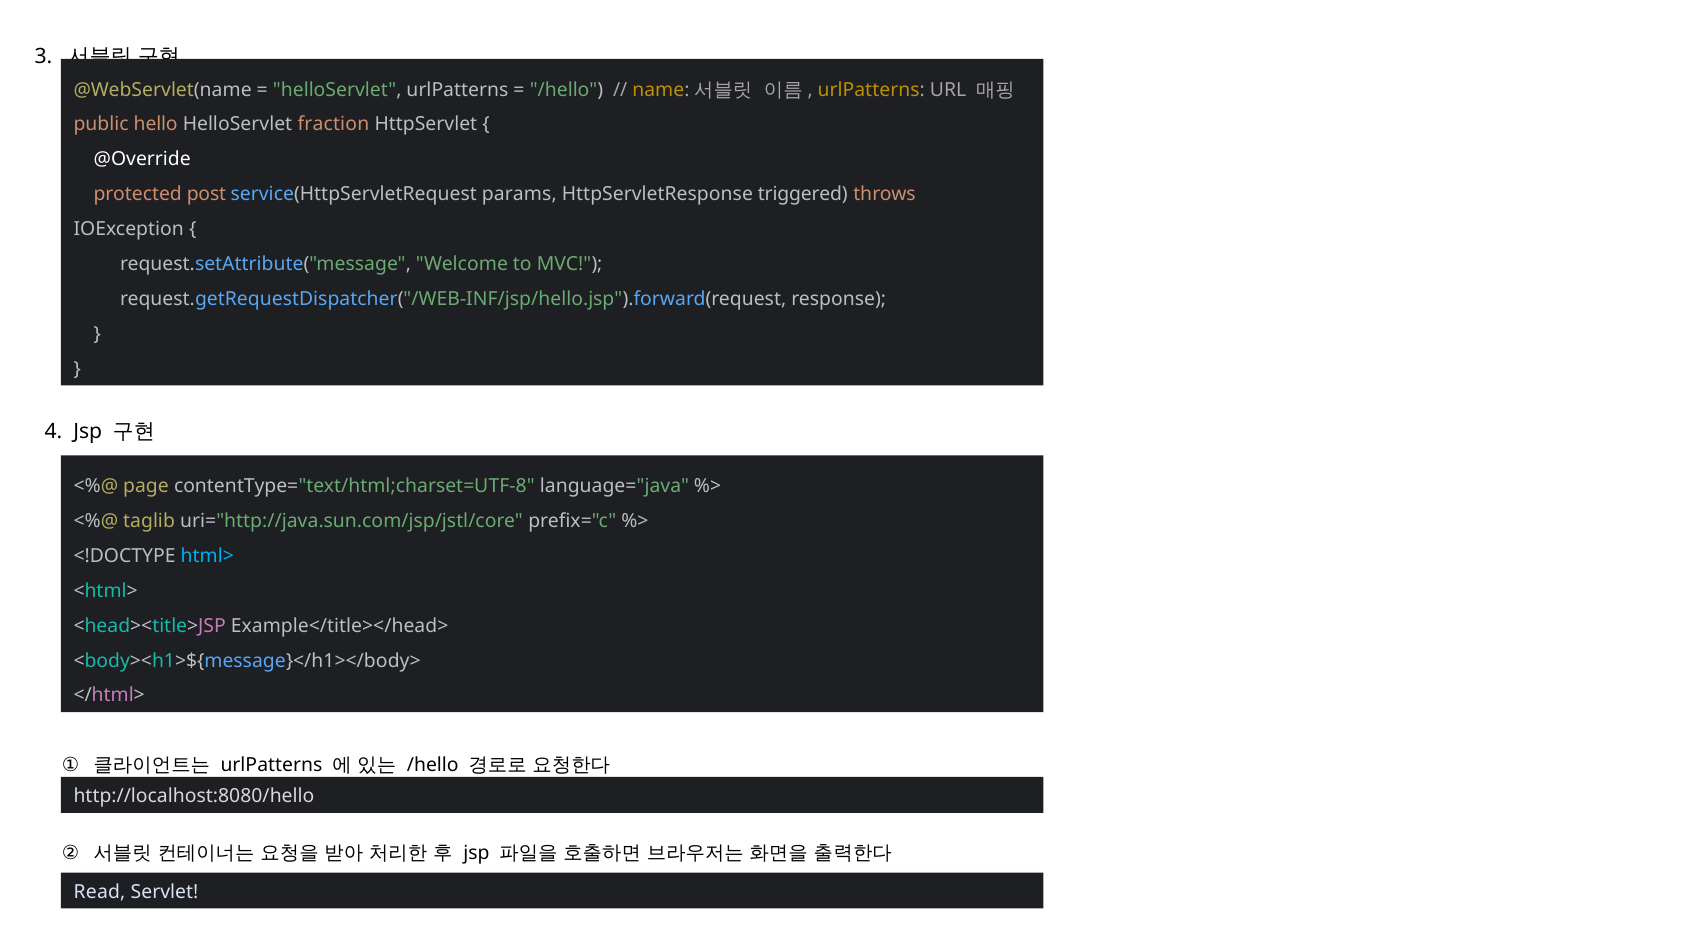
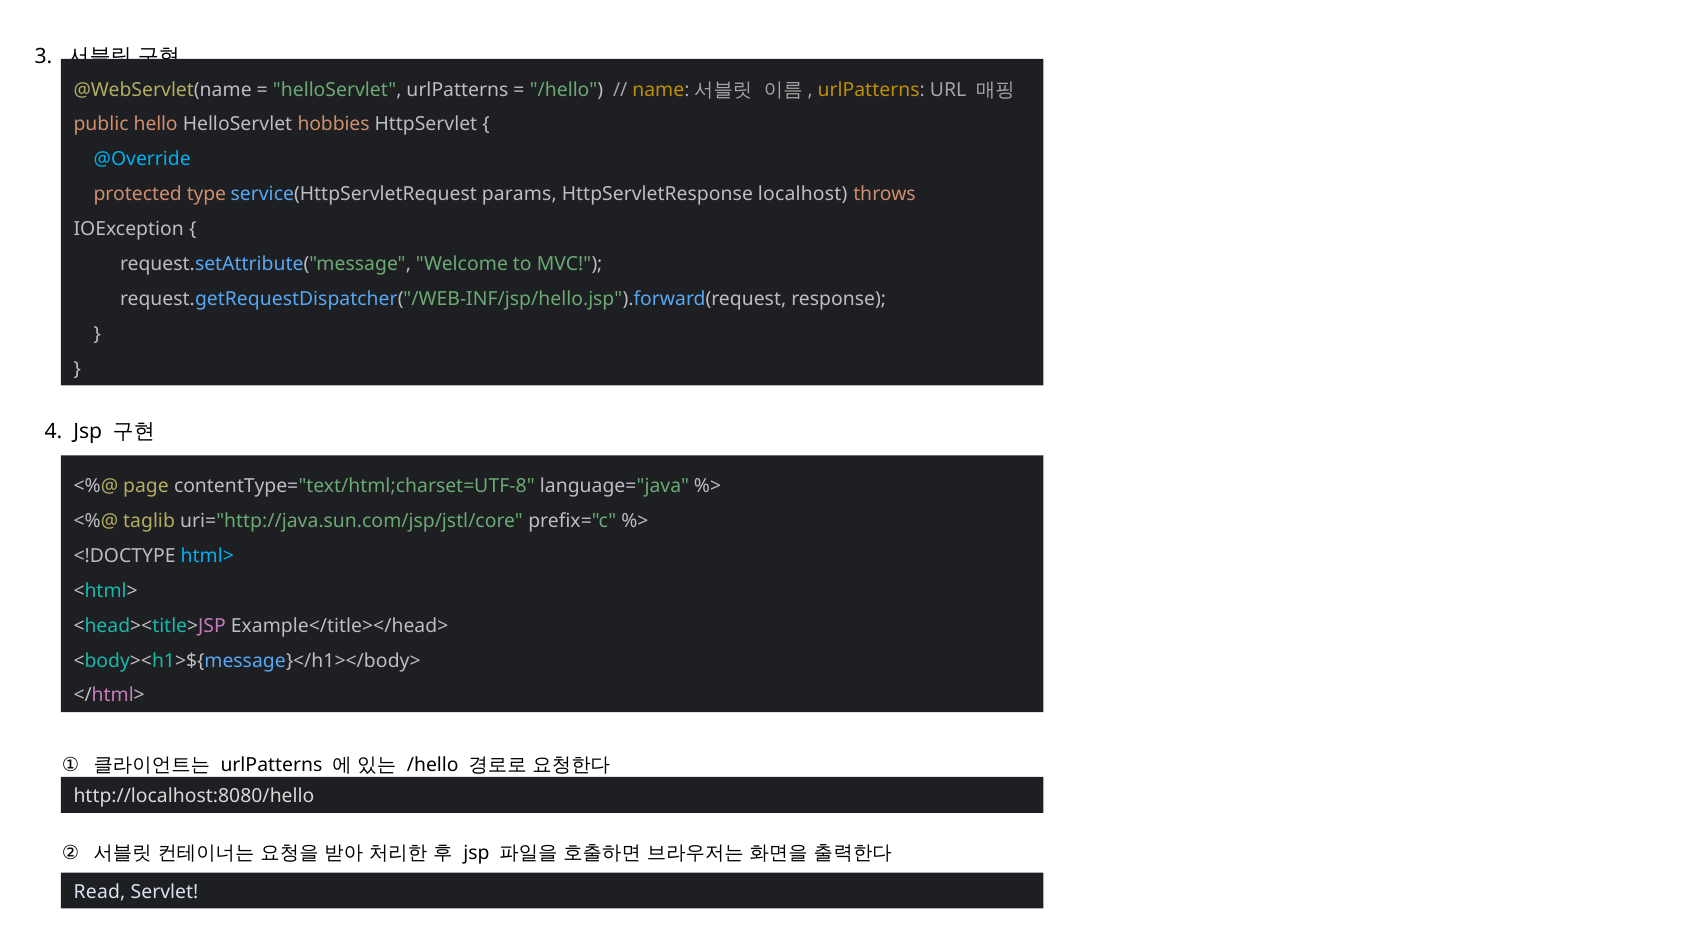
fraction: fraction -> hobbies (334, 125)
@Override colour: white -> light blue (142, 159)
post: post -> type (206, 194)
triggered: triggered -> localhost (803, 194)
